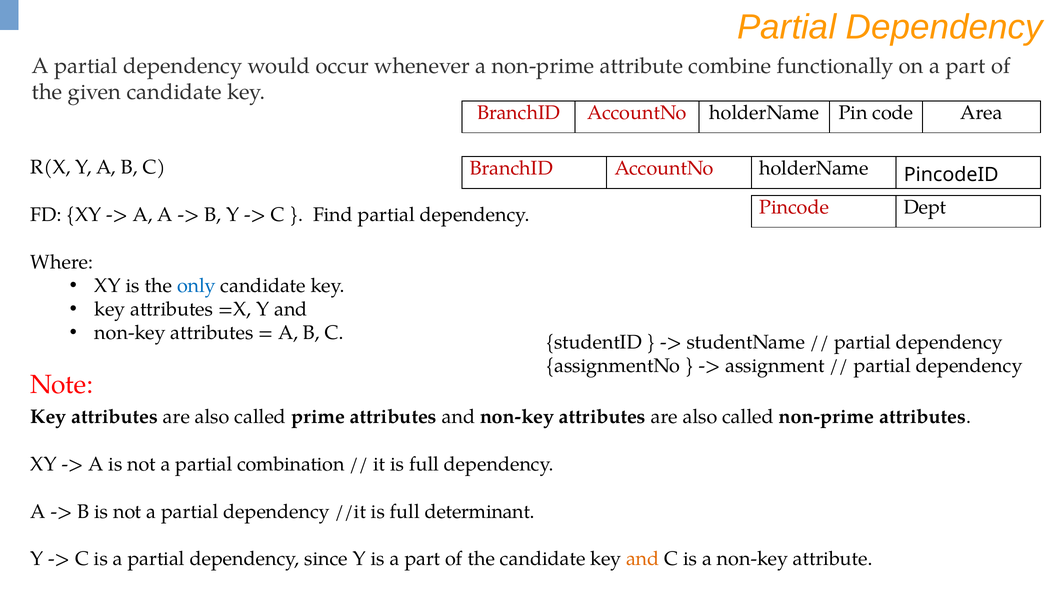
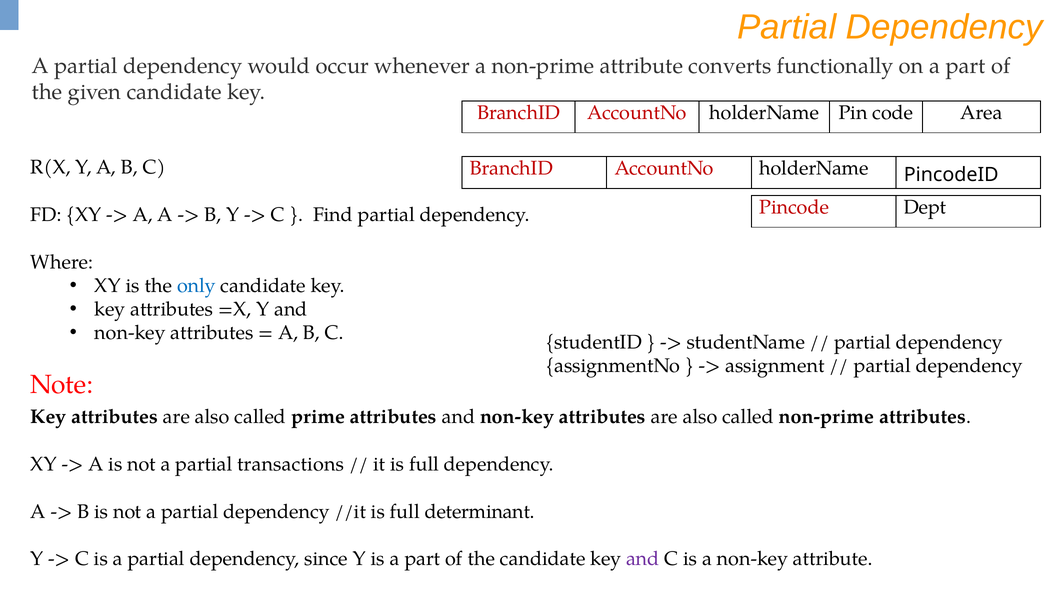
combine: combine -> converts (730, 66)
combination: combination -> transactions (291, 464)
and colour: orange -> purple (643, 559)
